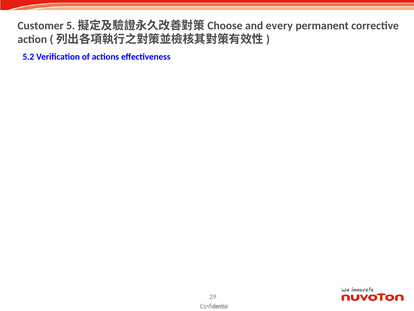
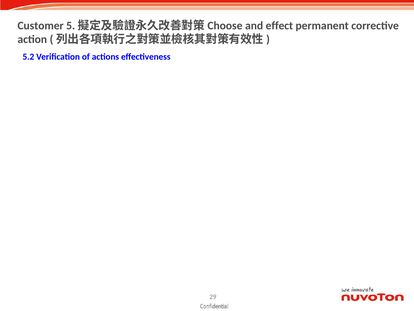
every: every -> effect (279, 26)
